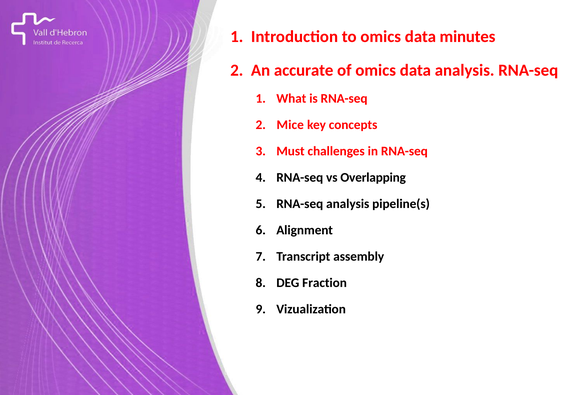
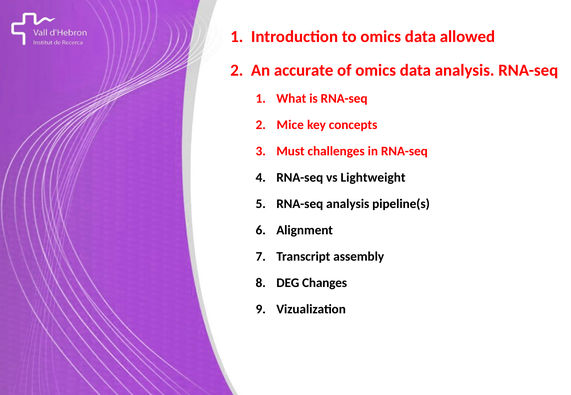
minutes: minutes -> allowed (467, 37)
Overlapping: Overlapping -> Lightweight (373, 178)
Fraction: Fraction -> Changes (325, 283)
